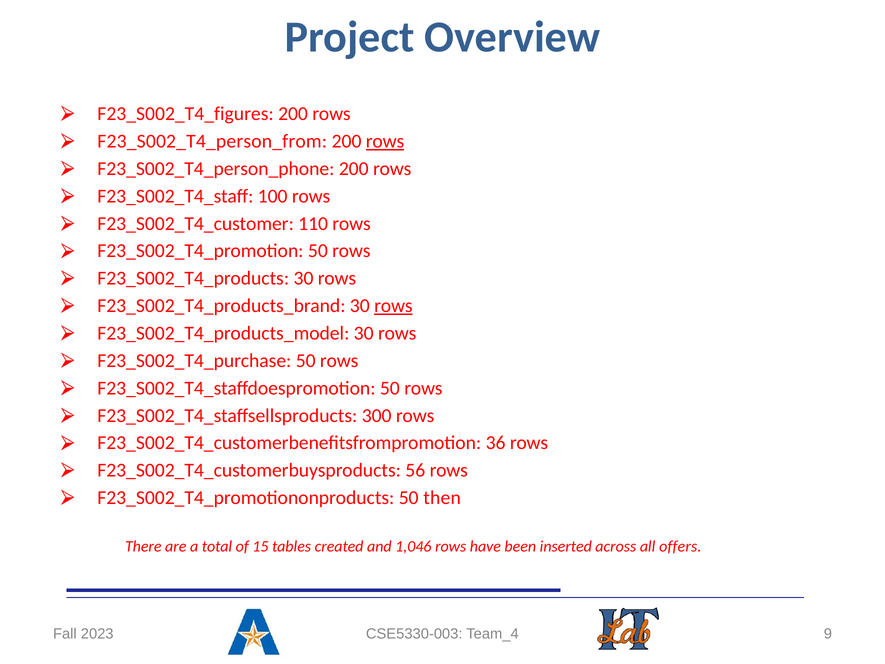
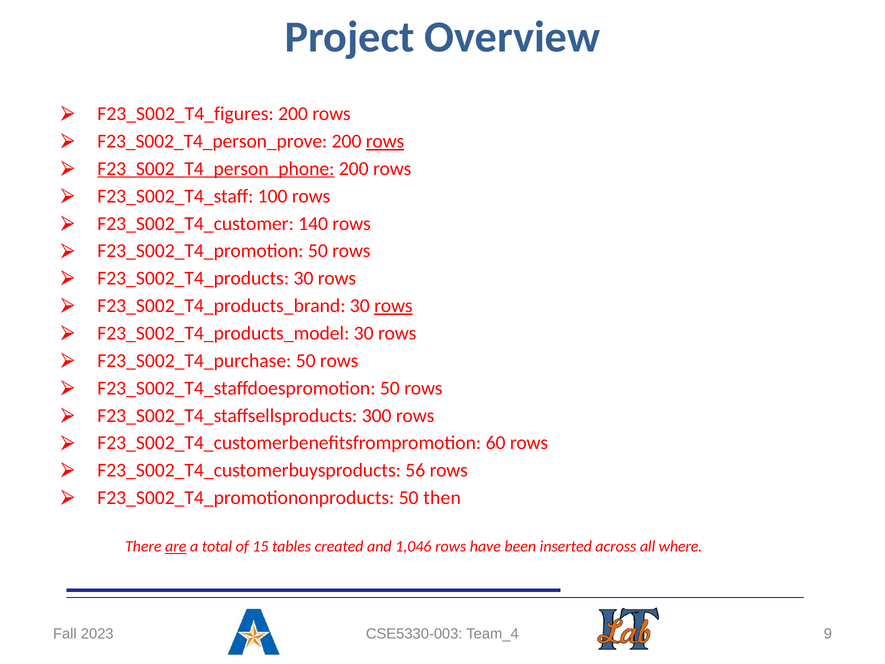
F23_S002_T4_person_from: F23_S002_T4_person_from -> F23_S002_T4_person_prove (212, 141)
F23_S002_T4_person_phone underline: none -> present (216, 169)
110: 110 -> 140 (313, 223)
36: 36 -> 60 (496, 443)
are underline: none -> present (176, 546)
offers: offers -> where (680, 546)
